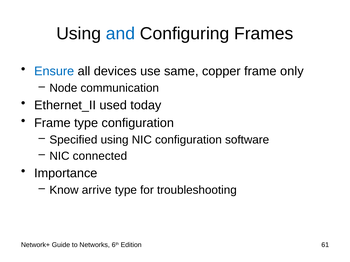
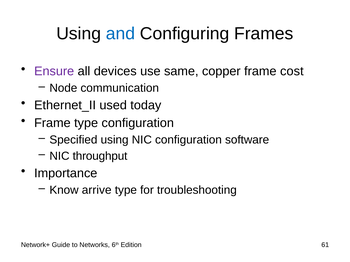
Ensure colour: blue -> purple (54, 71)
only: only -> cost (292, 71)
connected: connected -> throughput (100, 156)
